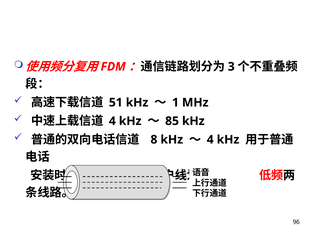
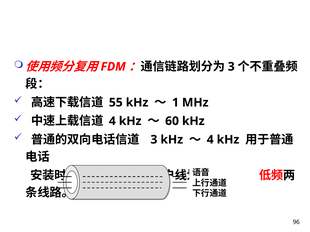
51: 51 -> 55 (116, 103)
85: 85 -> 60 (172, 121)
8: 8 -> 3 (154, 140)
